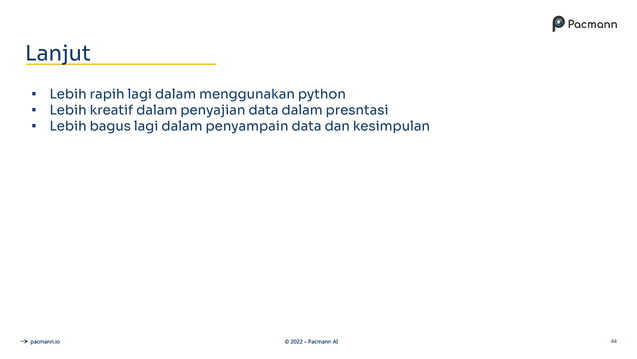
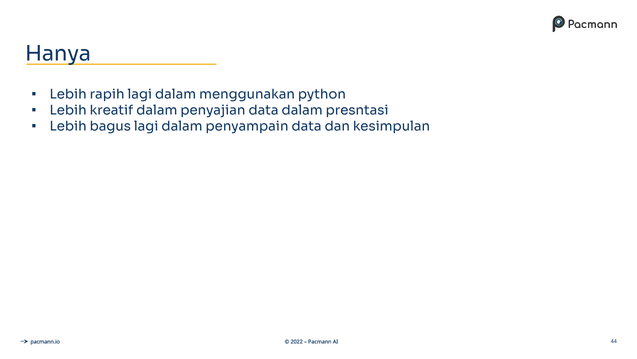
Lanjut: Lanjut -> Hanya (58, 54)
